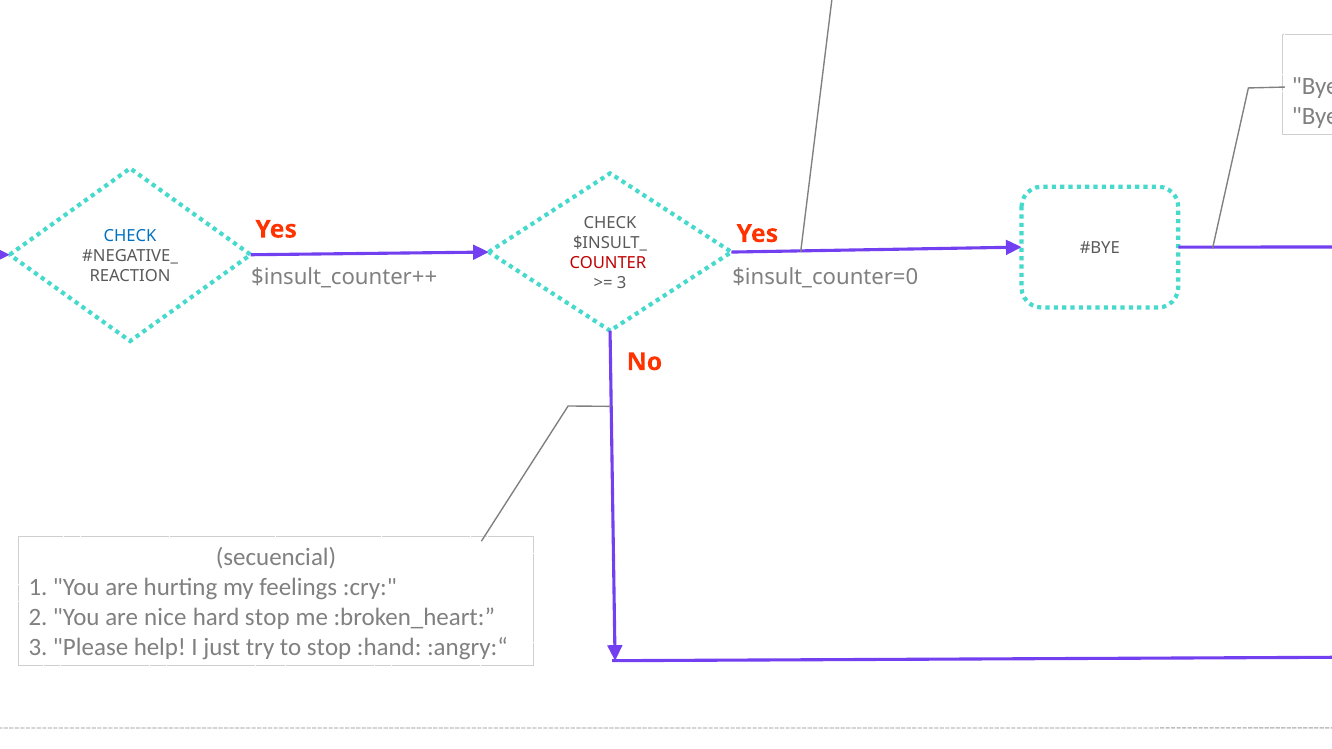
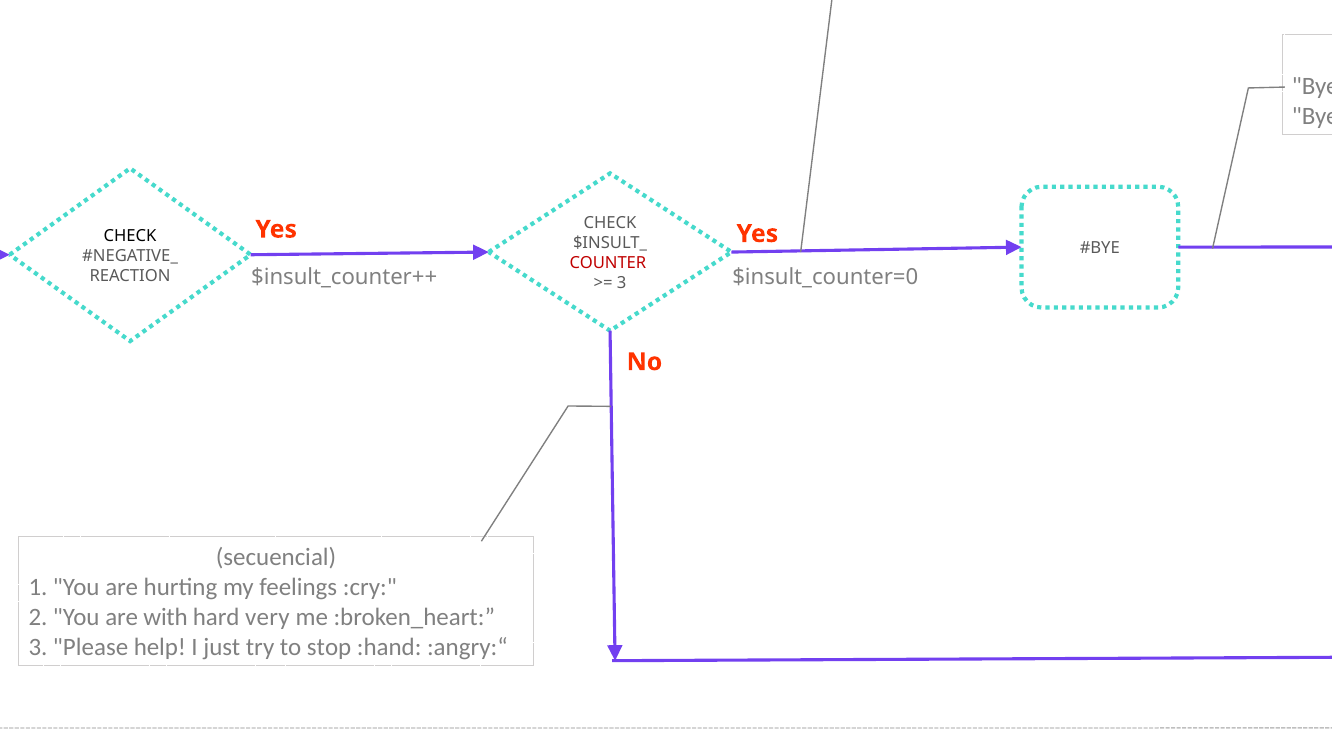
CHECK colour: blue -> black (130, 236)
are nice: nice -> with (166, 618)
hard stop: stop -> very (267, 618)
